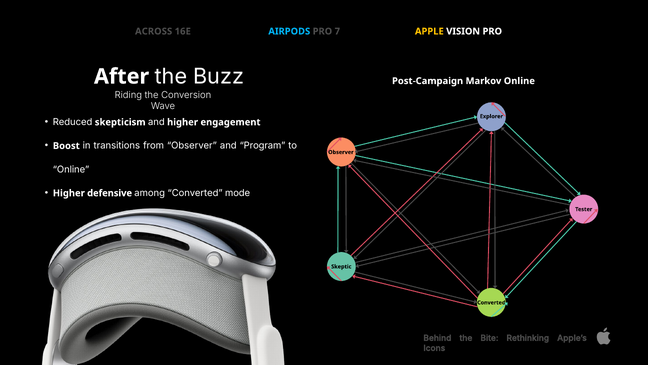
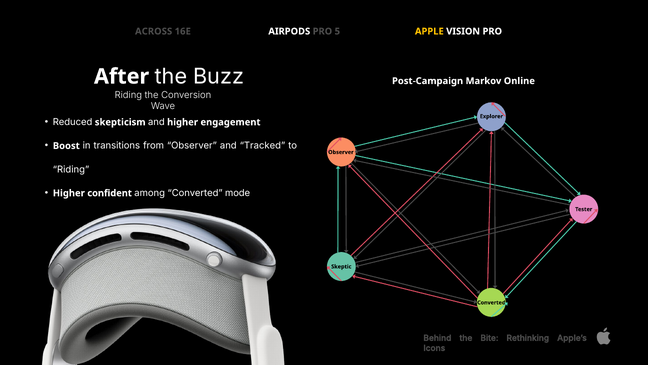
AIRPODS colour: light blue -> white (289, 31)
7: 7 -> 5 (337, 31)
Program: Program -> Tracked (262, 146)
Online: Online -> Riding (71, 169)
defensive: defensive -> confident (110, 193)
